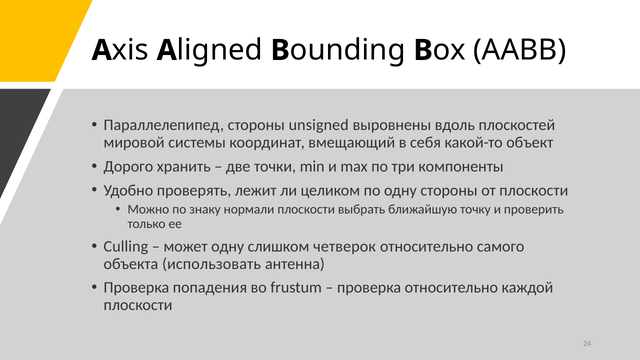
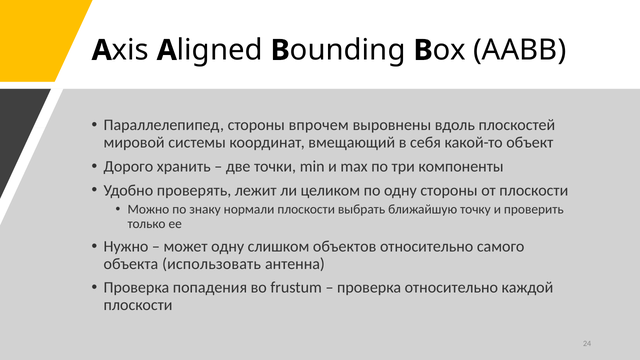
unsigned: unsigned -> впрочем (319, 125)
Culling: Culling -> Нужно (126, 246)
четверок: четверок -> объектов (345, 246)
